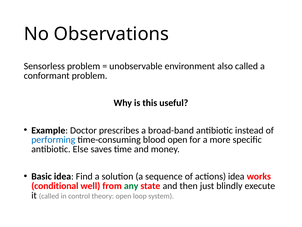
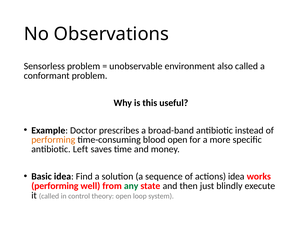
performing colour: blue -> orange (53, 139)
Else: Else -> Left (81, 149)
conditional: conditional -> performing (55, 186)
